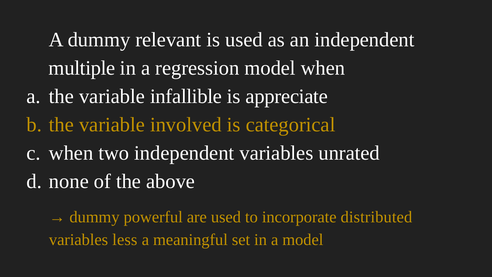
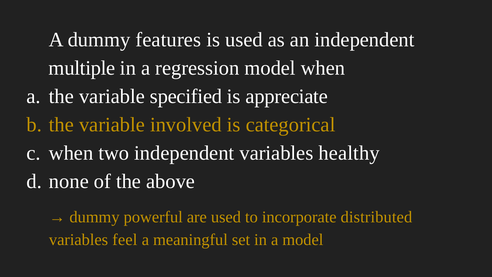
relevant: relevant -> features (168, 40)
infallible: infallible -> specified (186, 96)
unrated: unrated -> healthy (349, 153)
less: less -> feel (125, 239)
